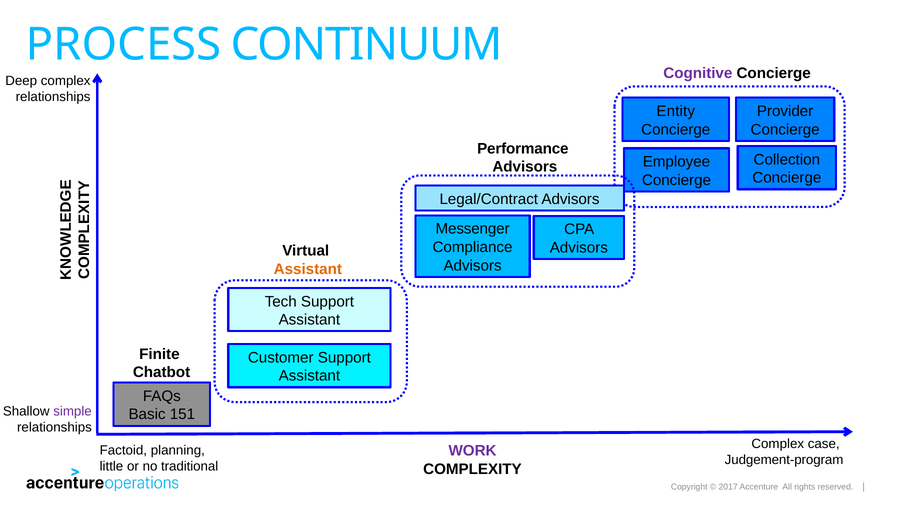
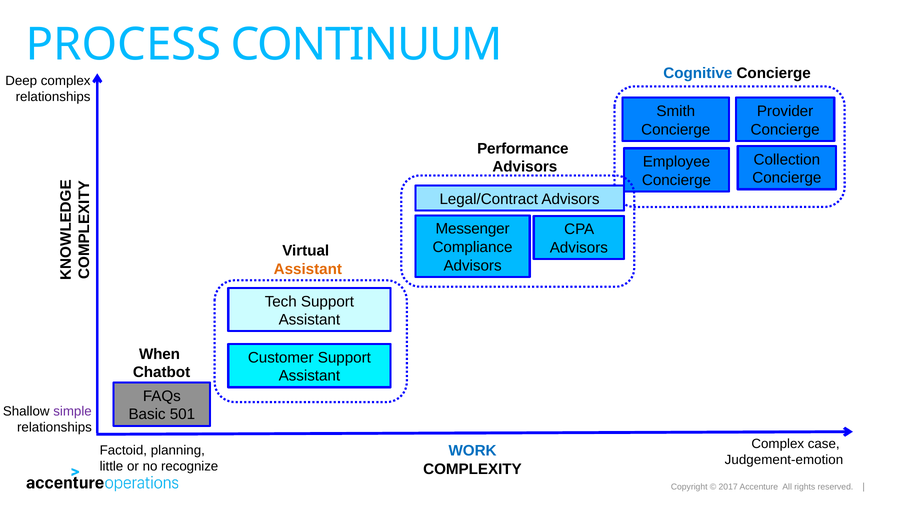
Cognitive colour: purple -> blue (698, 73)
Entity: Entity -> Smith (676, 111)
Finite: Finite -> When (159, 354)
151: 151 -> 501 (182, 414)
WORK colour: purple -> blue (473, 450)
Judgement-program: Judgement-program -> Judgement-emotion (784, 460)
traditional: traditional -> recognize (190, 466)
